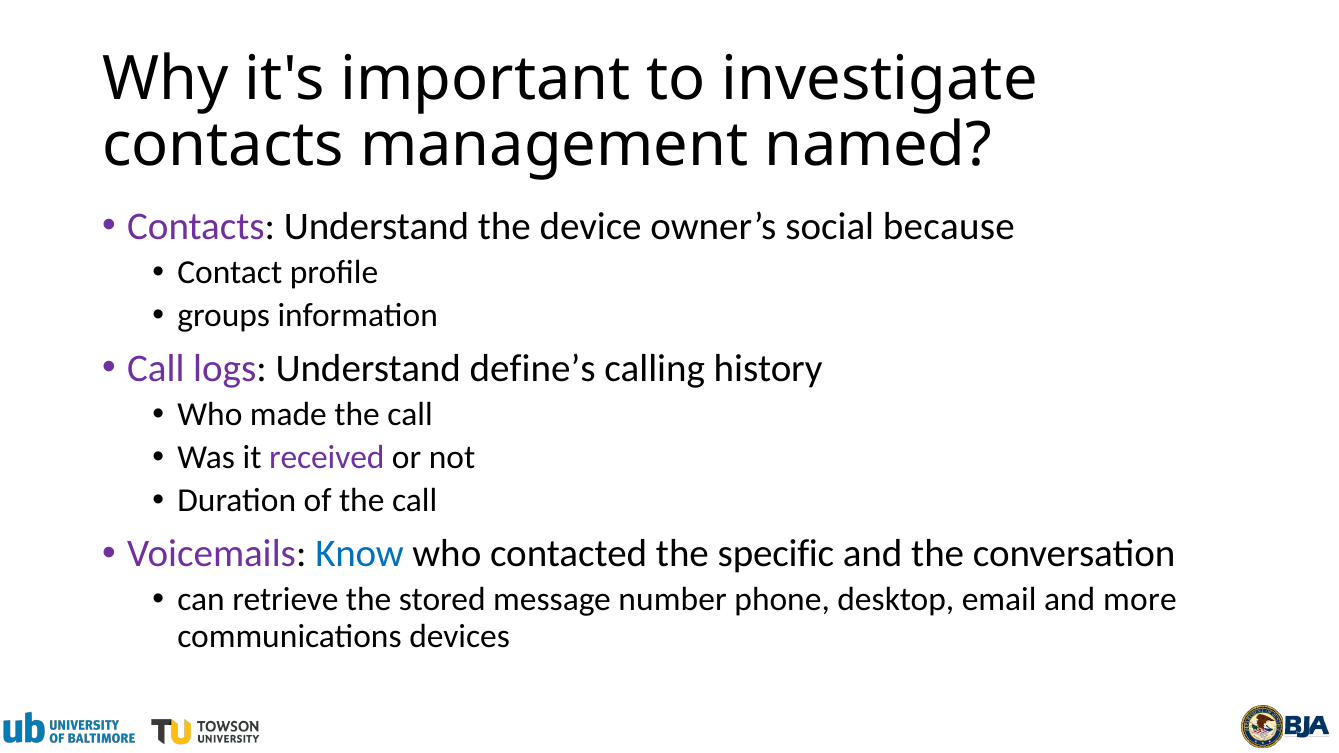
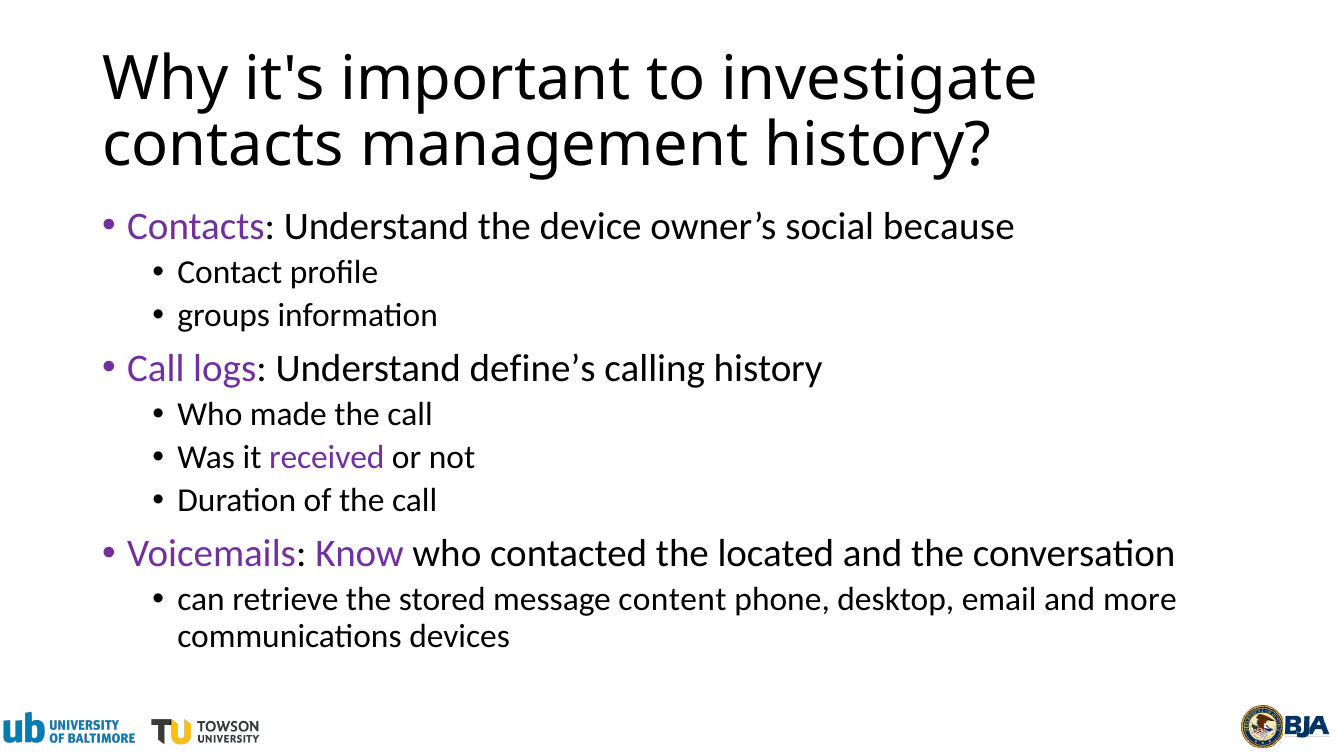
management named: named -> history (878, 146)
Know colour: blue -> purple (360, 554)
specific: specific -> located (776, 554)
number: number -> content (672, 600)
